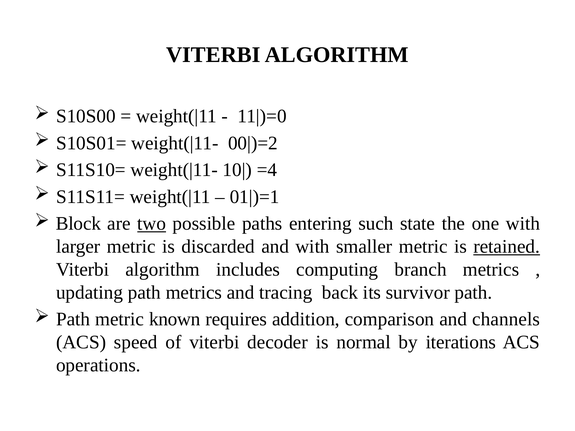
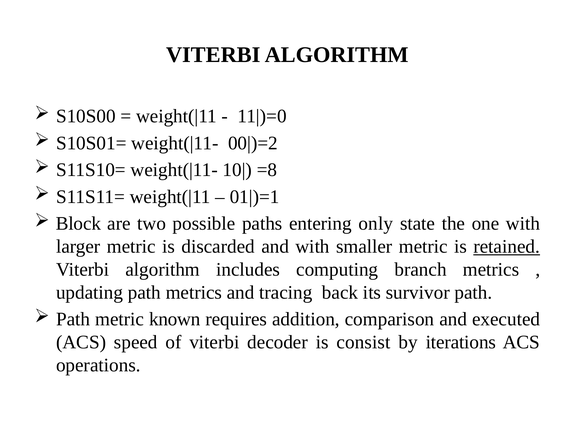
=4: =4 -> =8 (267, 170)
two underline: present -> none (152, 224)
such: such -> only (376, 224)
channels: channels -> executed (506, 319)
normal: normal -> consist (363, 342)
